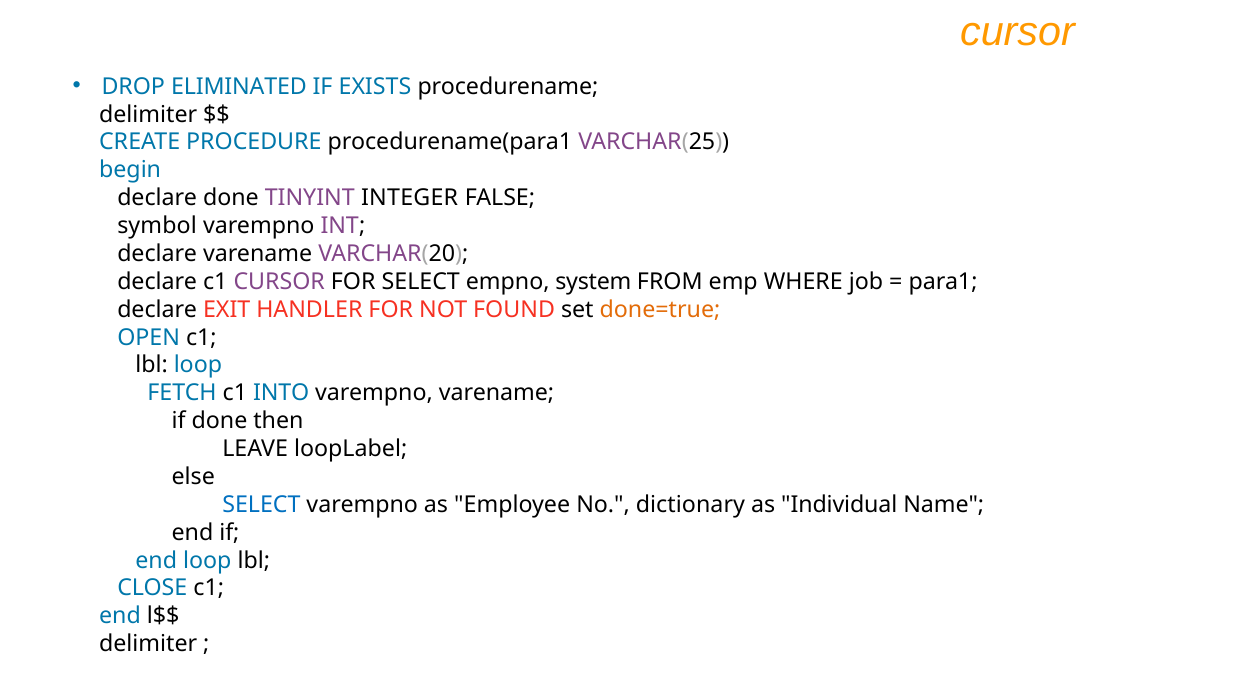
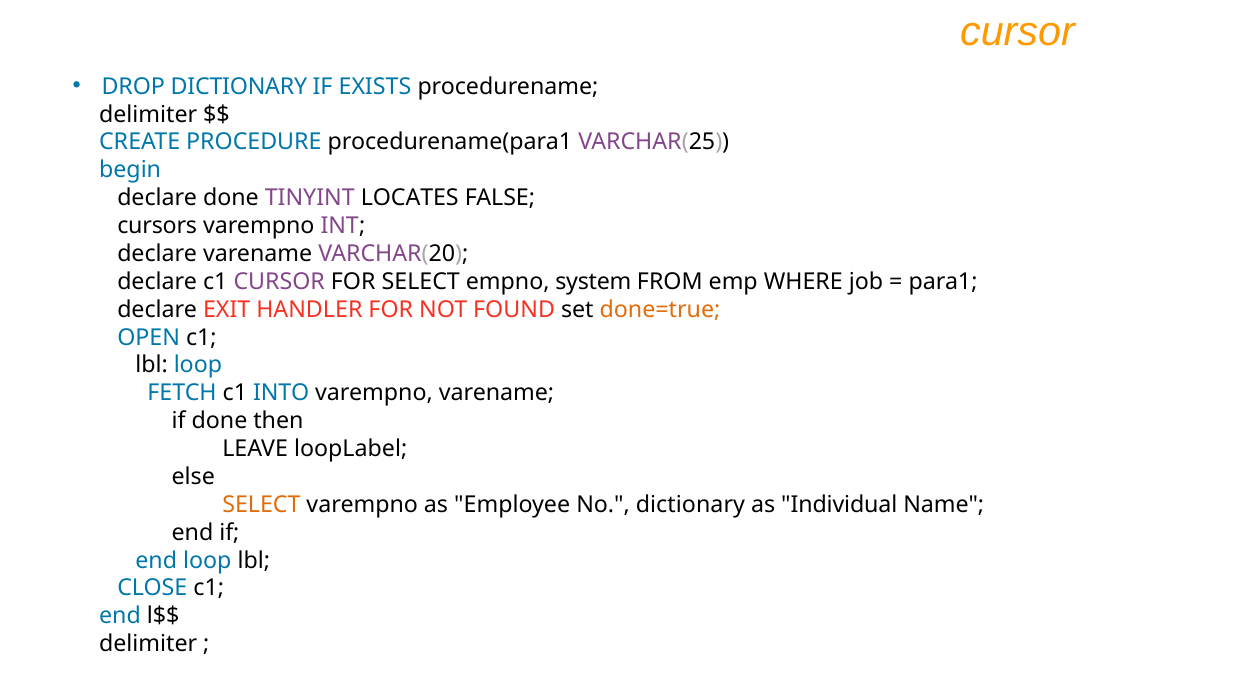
DROP ELIMINATED: ELIMINATED -> DICTIONARY (239, 86)
INTEGER: INTEGER -> LOCATES (410, 198)
symbol: symbol -> cursors (157, 226)
SELECT colour: blue -> orange (261, 505)
